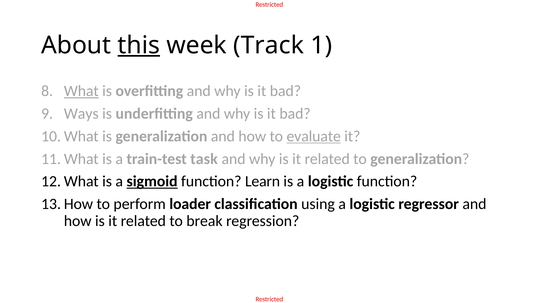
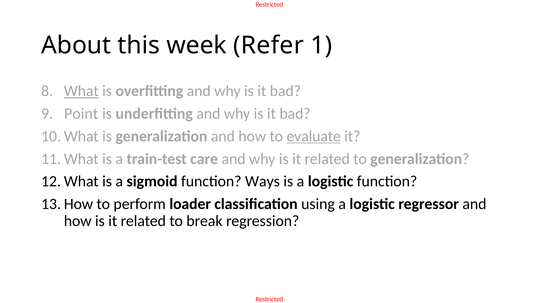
this underline: present -> none (139, 45)
Track: Track -> Refer (269, 45)
Ways: Ways -> Point (81, 114)
task: task -> care (204, 159)
sigmoid underline: present -> none (152, 182)
Learn: Learn -> Ways (262, 182)
